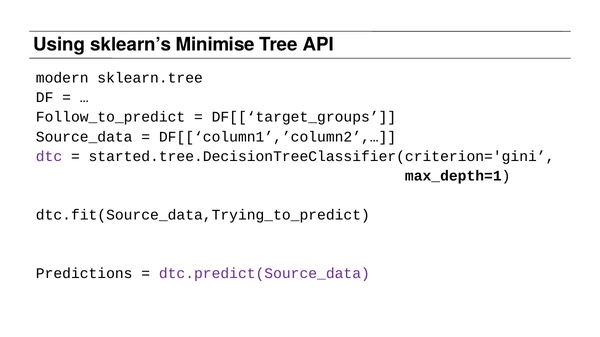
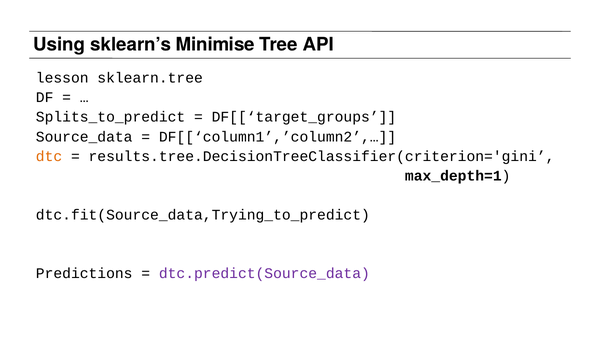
modern: modern -> lesson (62, 78)
Follow_to_predict: Follow_to_predict -> Splits_to_predict (111, 117)
dtc colour: purple -> orange (49, 156)
started.tree.DecisionTreeClassifier(criterion='gini: started.tree.DecisionTreeClassifier(criterion='gini -> results.tree.DecisionTreeClassifier(criterion='gini (321, 156)
